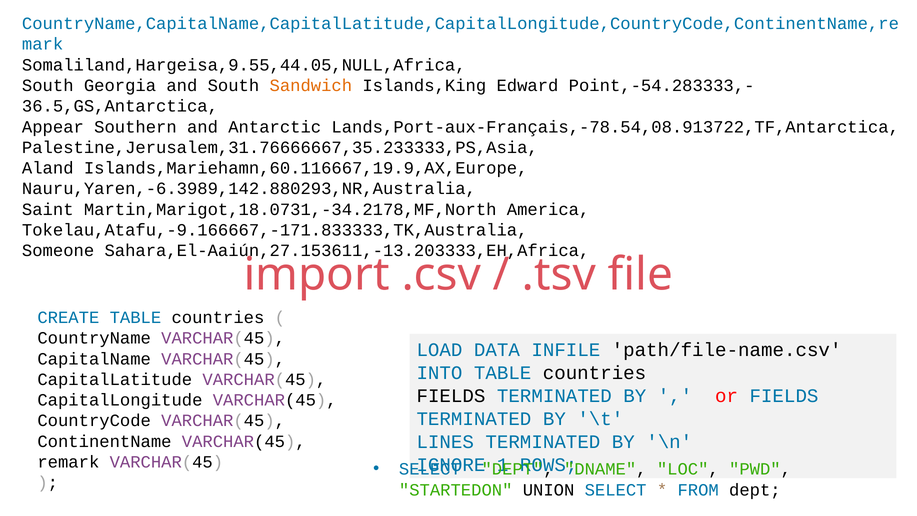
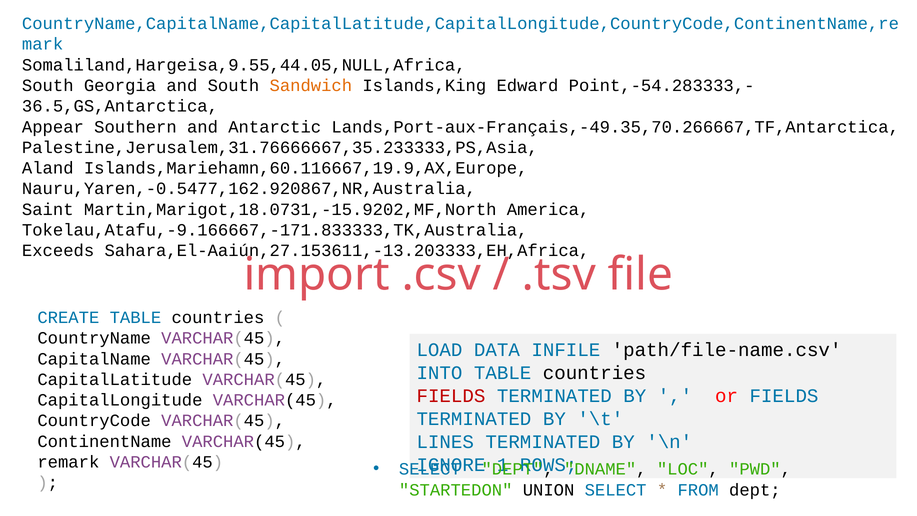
Lands,Port-aux-Français,-78.54,08.913722,TF,Antarctica: Lands,Port-aux-Français,-78.54,08.913722,TF,Antarctica -> Lands,Port-aux-Français,-49.35,70.266667,TF,Antarctica (615, 127)
Nauru,Yaren,-6.3989,142.880293,NR,Australia: Nauru,Yaren,-6.3989,142.880293,NR,Australia -> Nauru,Yaren,-0.5477,162.920867,NR,Australia (249, 189)
Martin,Marigot,18.0731,-34.2178,MF,North: Martin,Marigot,18.0731,-34.2178,MF,North -> Martin,Marigot,18.0731,-15.9202,MF,North (290, 209)
Someone: Someone -> Exceeds (58, 251)
FIELDS colour: black -> red (451, 396)
